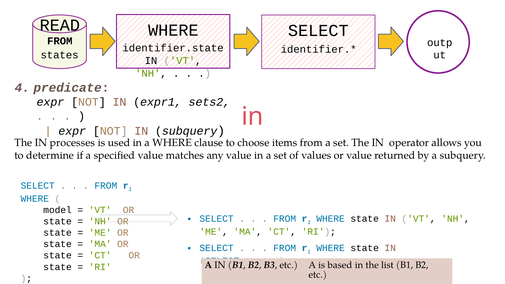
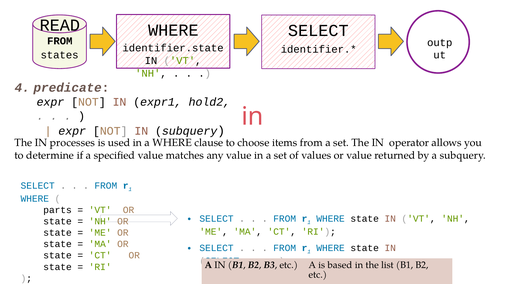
sets2: sets2 -> hold2 (209, 102)
model: model -> parts (58, 210)
